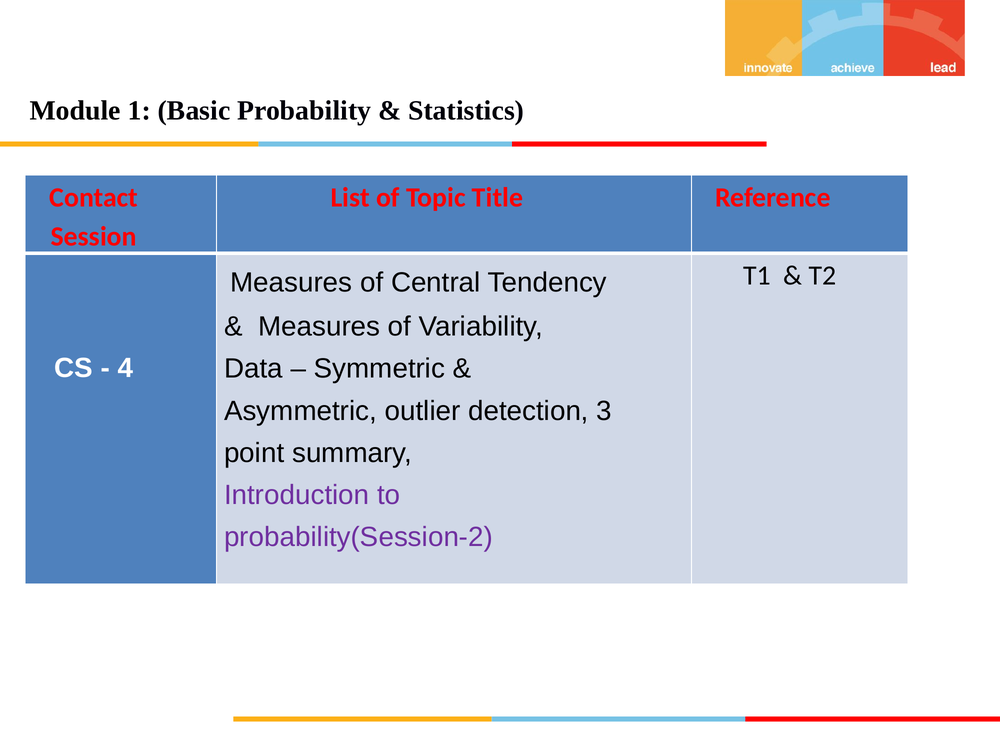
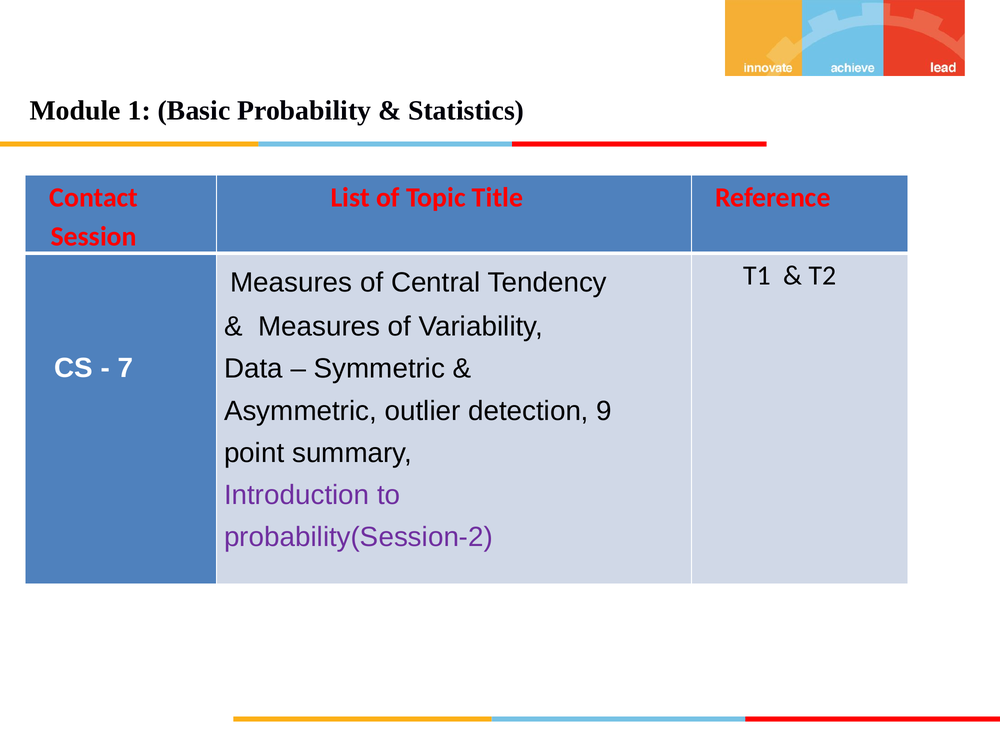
4: 4 -> 7 (125, 368)
3: 3 -> 9 (604, 411)
